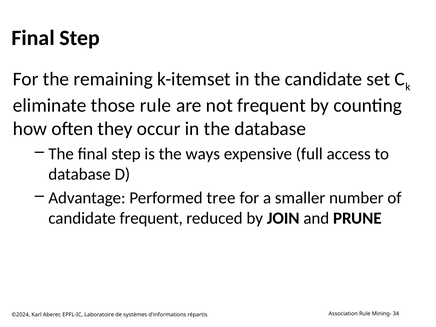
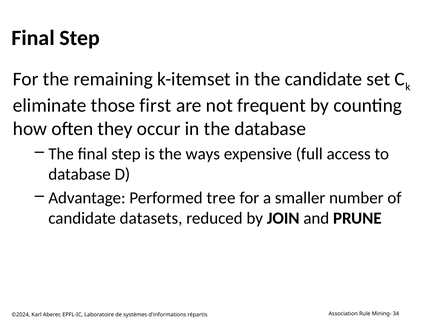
those rule: rule -> first (155, 106)
candidate frequent: frequent -> datasets (151, 218)
